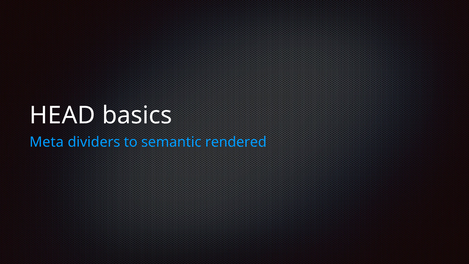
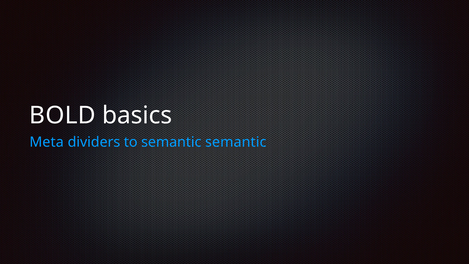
HEAD: HEAD -> BOLD (62, 115)
semantic rendered: rendered -> semantic (236, 142)
